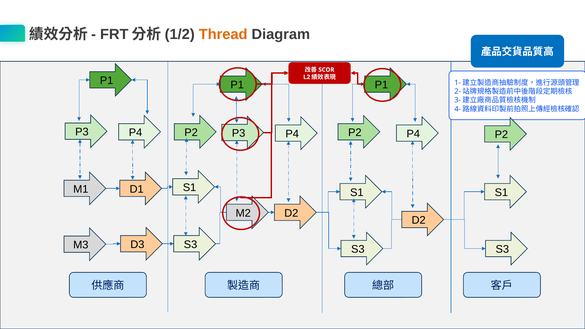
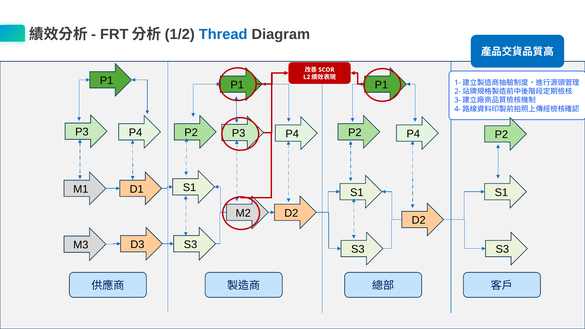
Thread colour: orange -> blue (223, 34)
